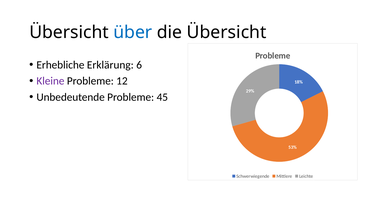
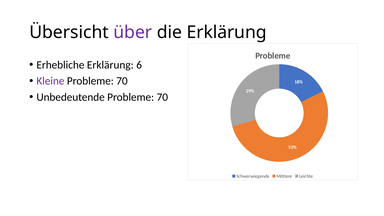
über colour: blue -> purple (133, 32)
die Übersicht: Übersicht -> Erklärung (227, 32)
12: 12 -> 70 (122, 81)
Unbedeutende Probleme 45: 45 -> 70 (162, 97)
